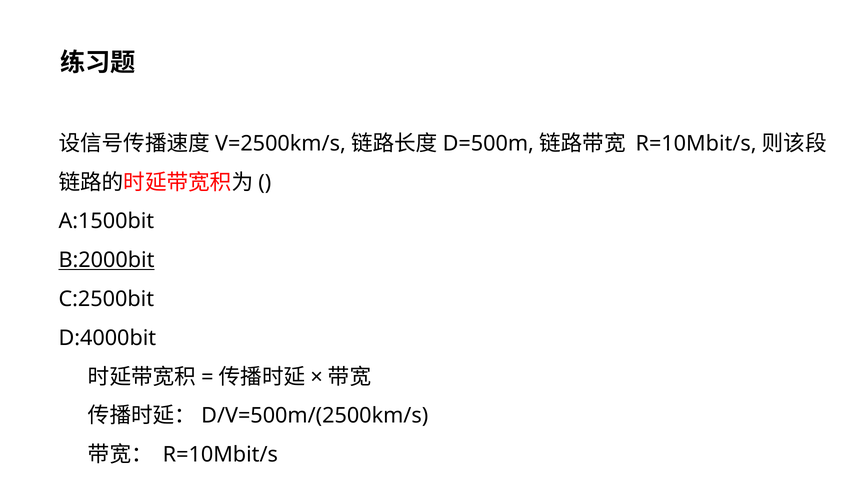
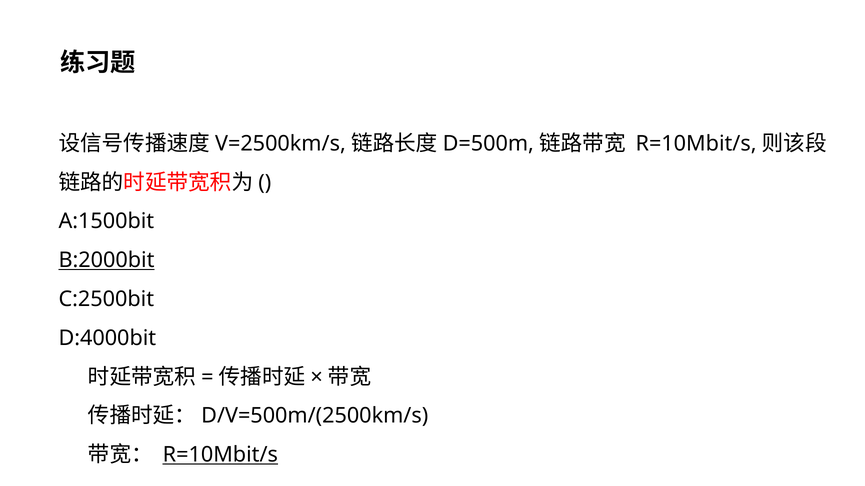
R=10Mbit/s underline: none -> present (220, 455)
